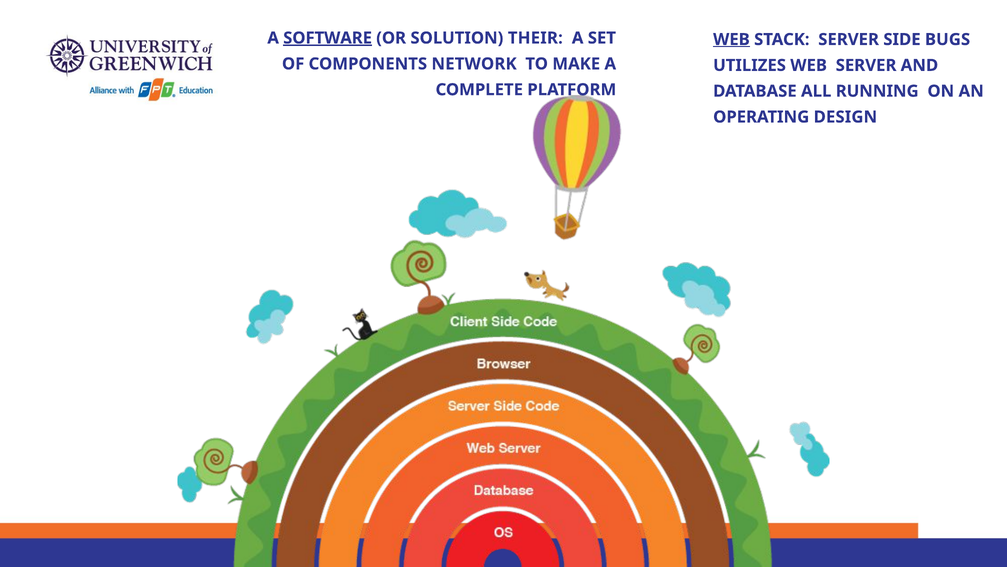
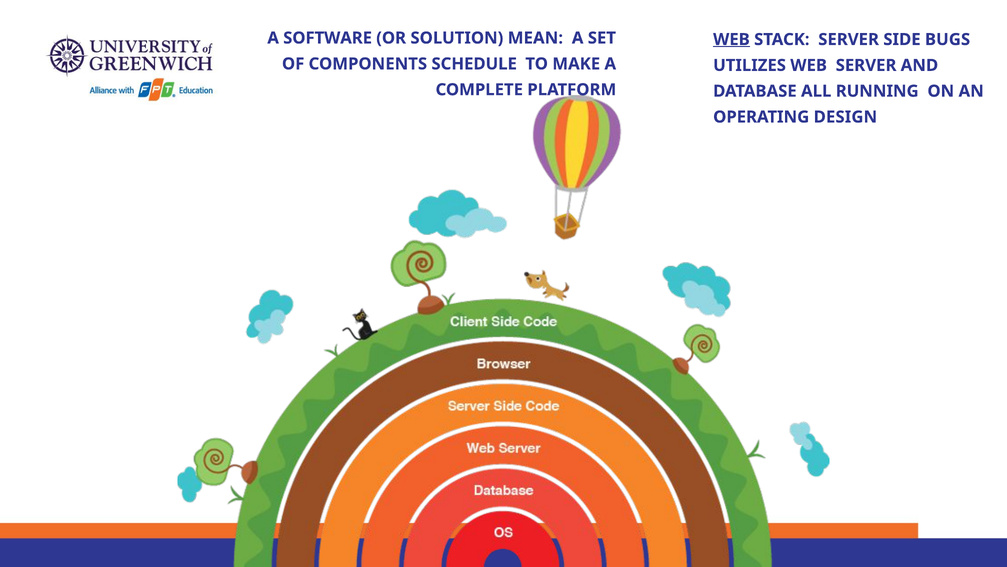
SOFTWARE underline: present -> none (328, 38)
THEIR: THEIR -> MEAN (535, 38)
NETWORK: NETWORK -> SCHEDULE (474, 64)
